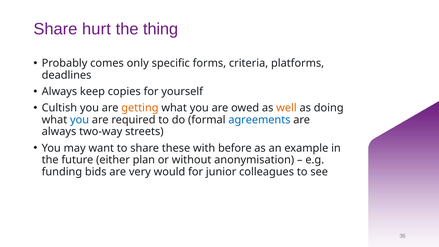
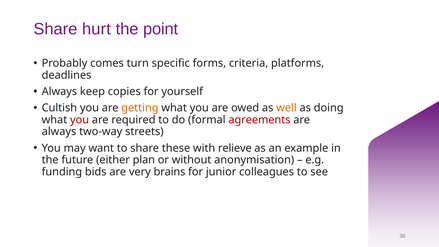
thing: thing -> point (161, 29)
only: only -> turn (138, 63)
you colour: blue -> red (80, 120)
agreements colour: blue -> red (259, 120)
before: before -> relieve (235, 148)
would: would -> brains (170, 172)
